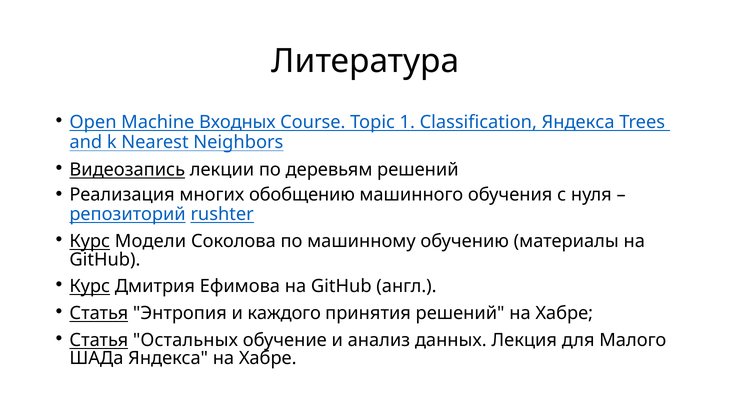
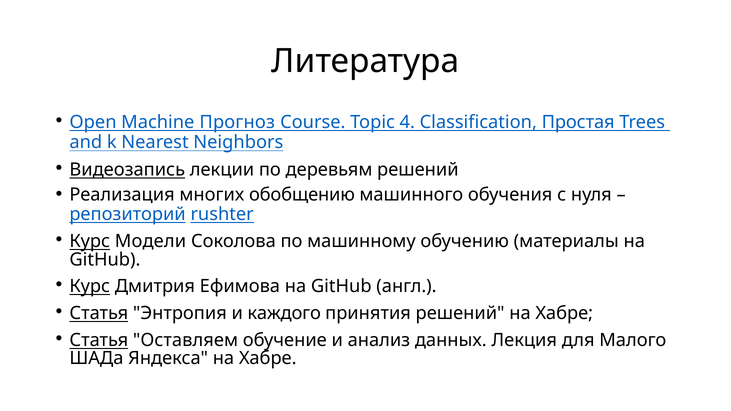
Входных: Входных -> Прогноз (237, 122)
1: 1 -> 4 (407, 122)
Classification Яндекса: Яндекса -> Простая (578, 122)
Остальных: Остальных -> Оставляем (185, 340)
